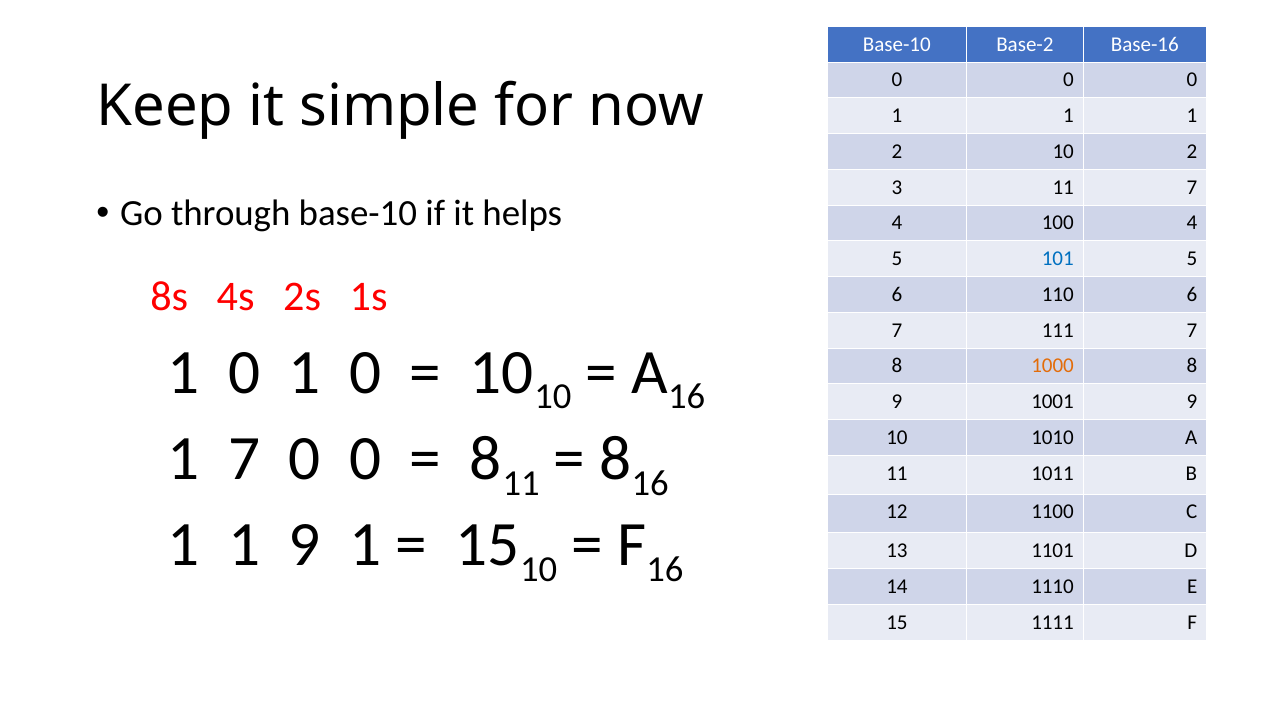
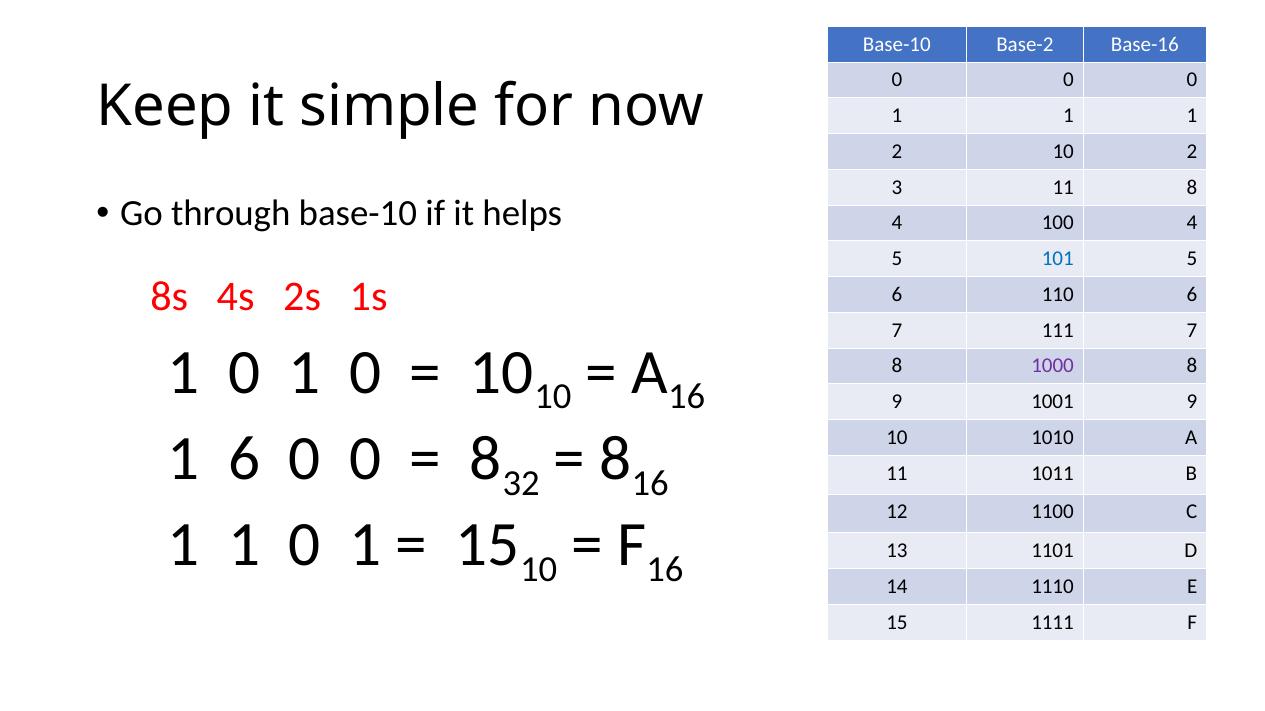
11 7: 7 -> 8 (1192, 187)
1000 colour: orange -> purple (1053, 366)
1 7: 7 -> 6 (244, 459)
8 11: 11 -> 32 (521, 484)
1 1 9: 9 -> 0 (305, 545)
